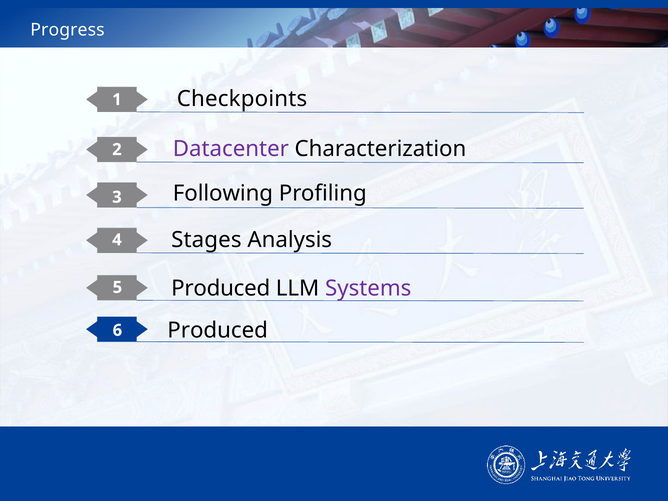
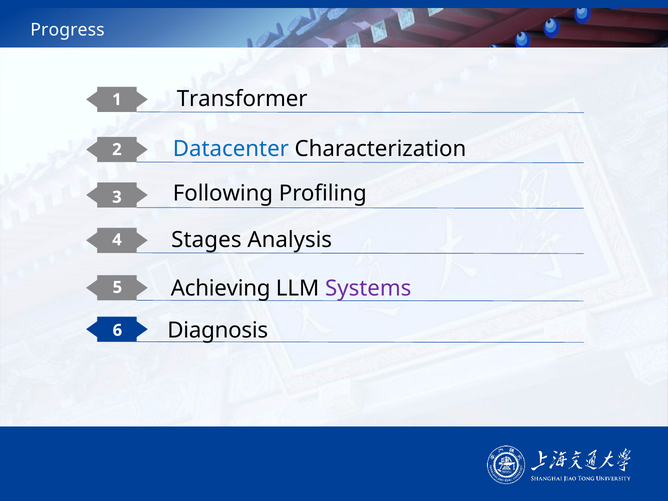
Checkpoints: Checkpoints -> Transformer (242, 99)
Datacenter colour: purple -> blue (231, 149)
Produced: Produced -> Achieving (221, 288)
Produced: Produced -> Diagnosis (218, 331)
